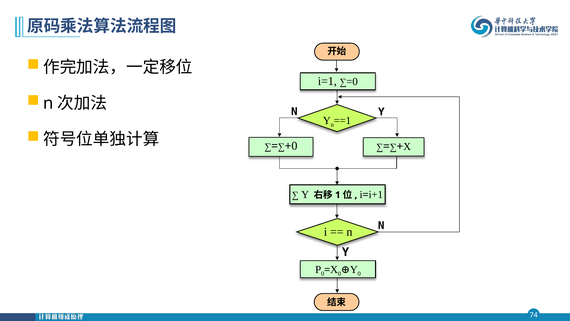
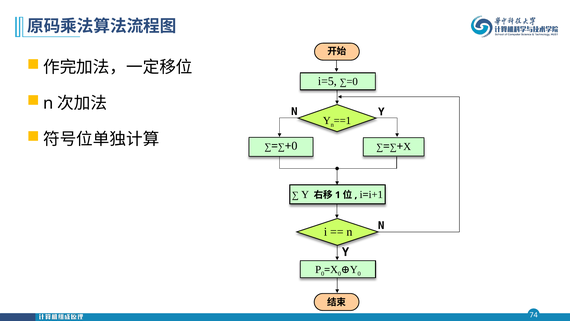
i=1: i=1 -> i=5 (327, 81)
